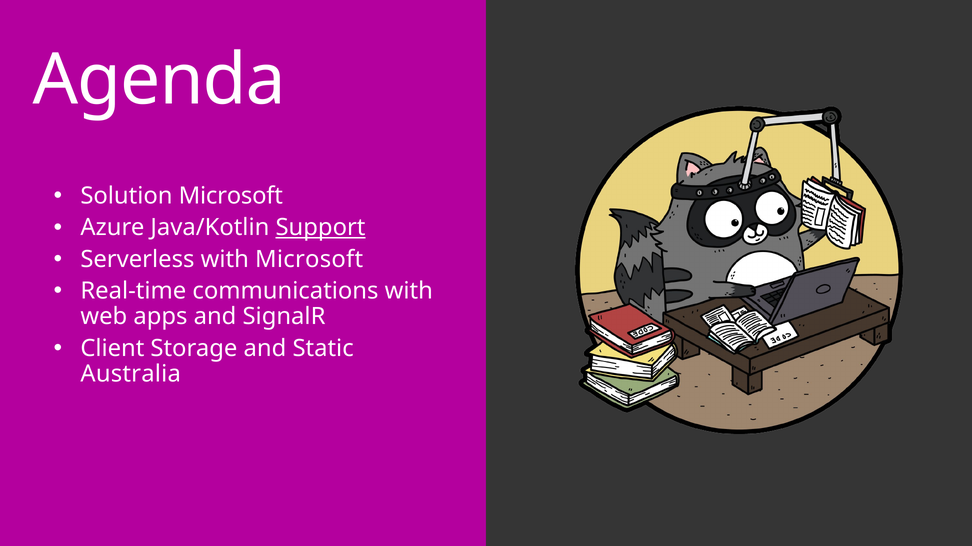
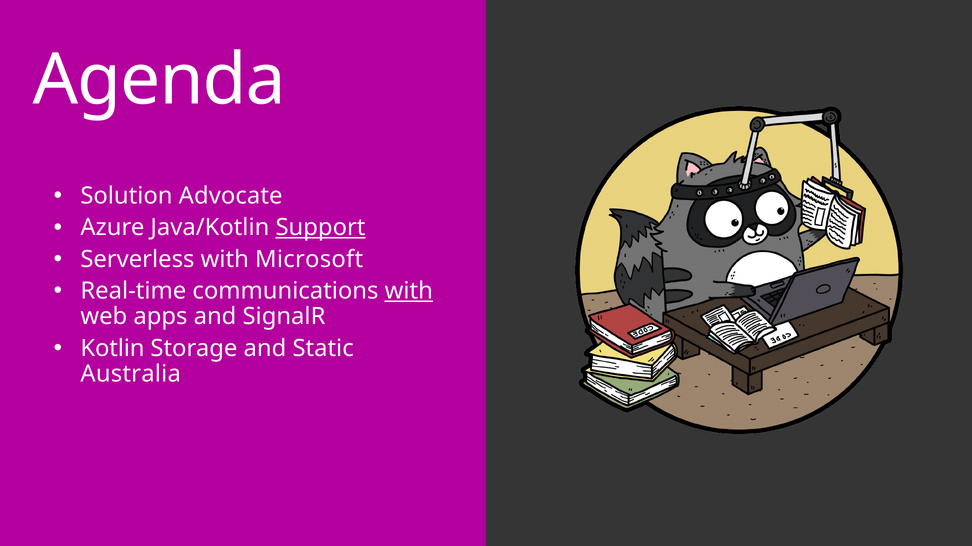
Solution Microsoft: Microsoft -> Advocate (231, 196)
with underline: none -> present (409, 291)
Client: Client -> Kotlin (112, 349)
